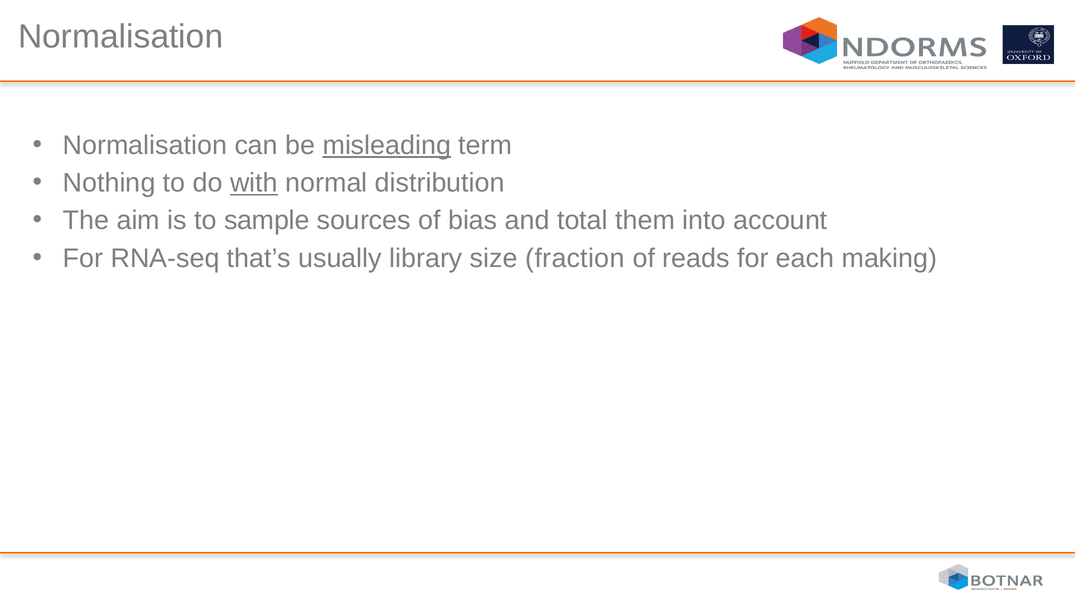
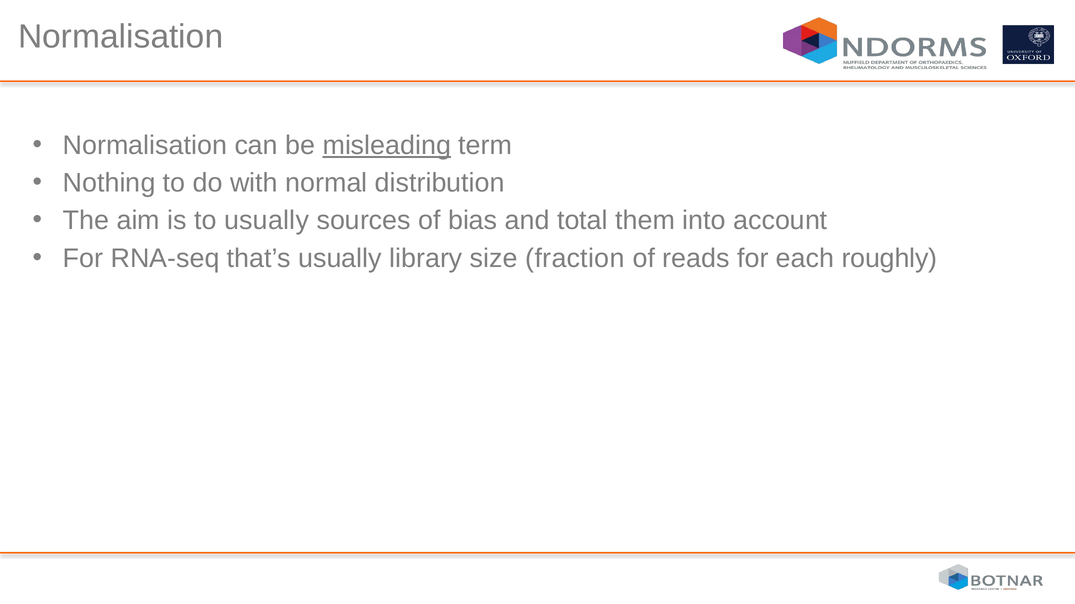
with underline: present -> none (254, 183)
to sample: sample -> usually (267, 221)
making: making -> roughly (890, 258)
